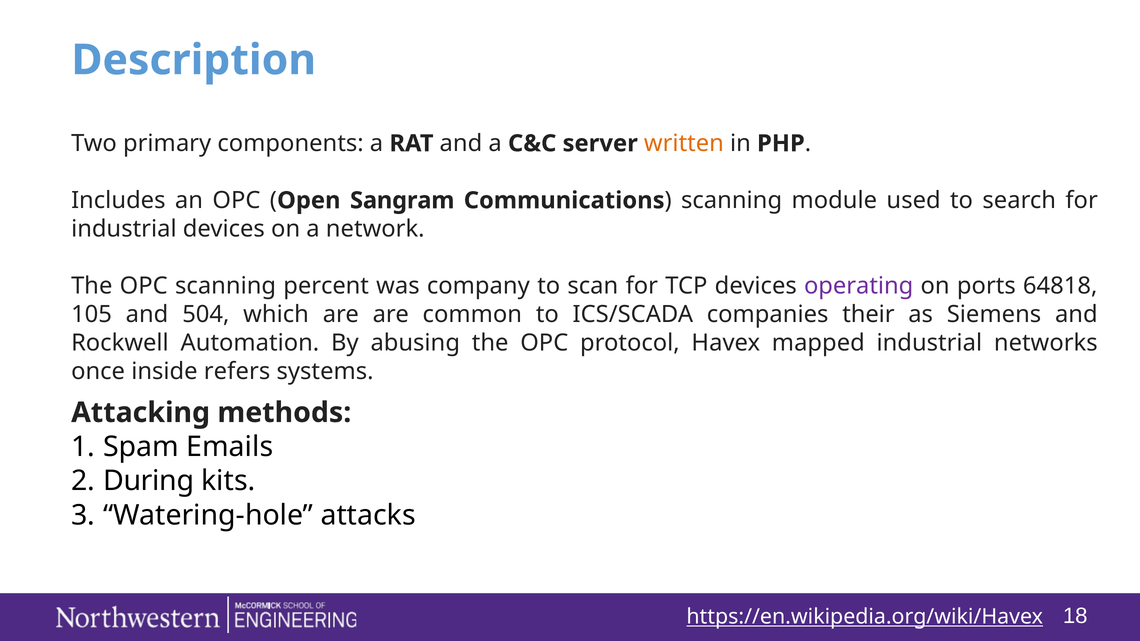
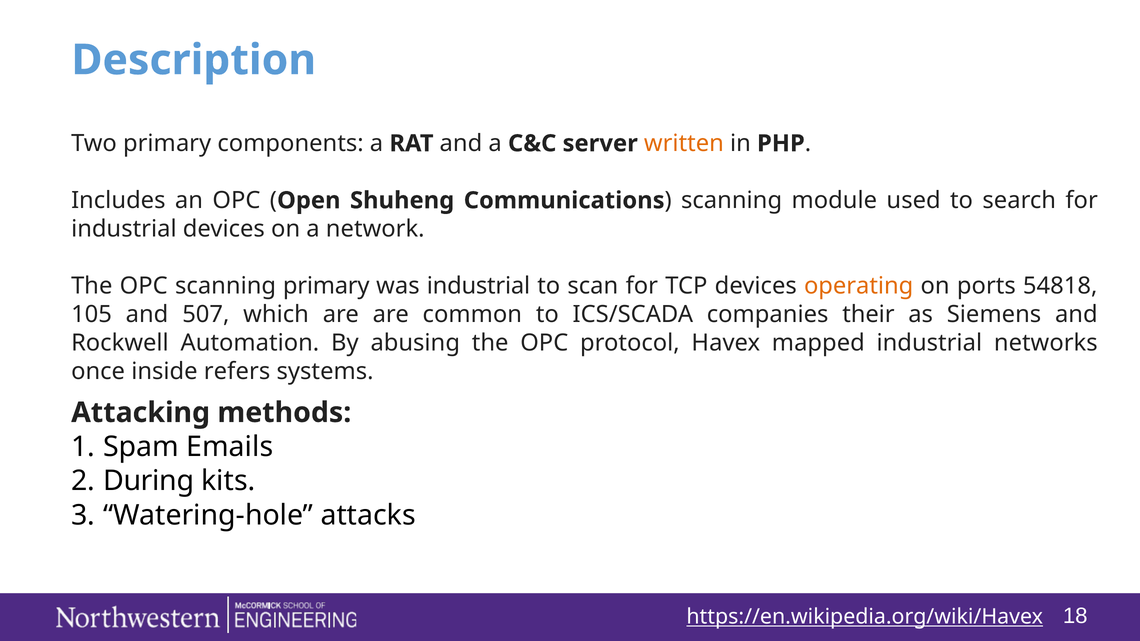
Sangram: Sangram -> Shuheng (402, 201)
scanning percent: percent -> primary (326, 286)
was company: company -> industrial (478, 286)
operating colour: purple -> orange (859, 286)
64818: 64818 -> 54818 (1060, 286)
504: 504 -> 507 (206, 315)
